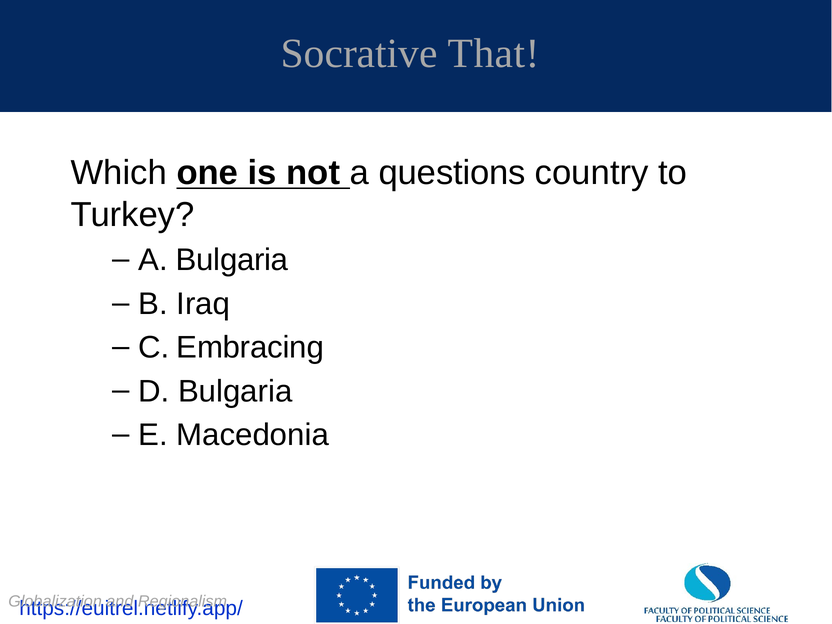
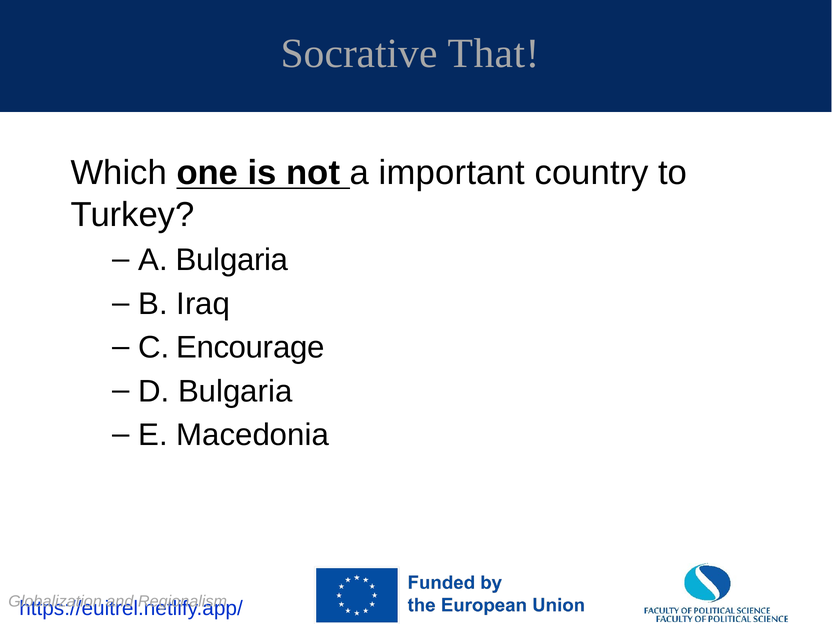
questions: questions -> important (452, 173)
Embracing: Embracing -> Encourage (250, 348)
